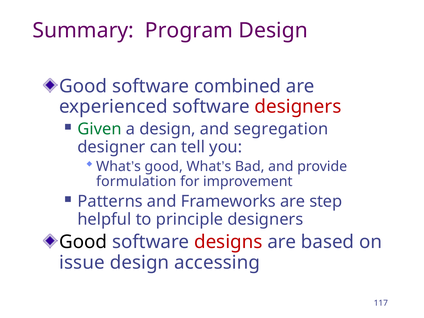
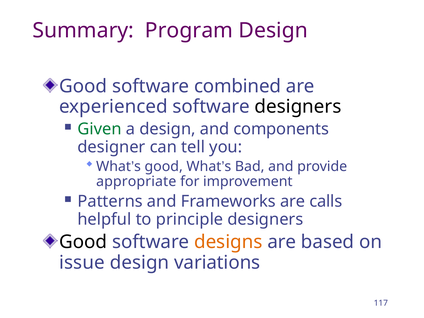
designers colour: red -> black (298, 107)
segregation: segregation -> components (281, 129)
formulation: formulation -> appropriate (136, 182)
step: step -> calls (326, 201)
designs colour: red -> orange (228, 242)
accessing: accessing -> variations (217, 262)
